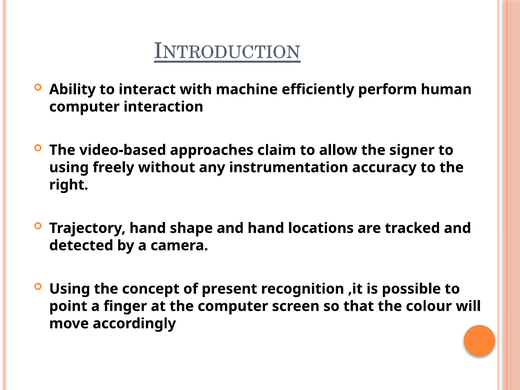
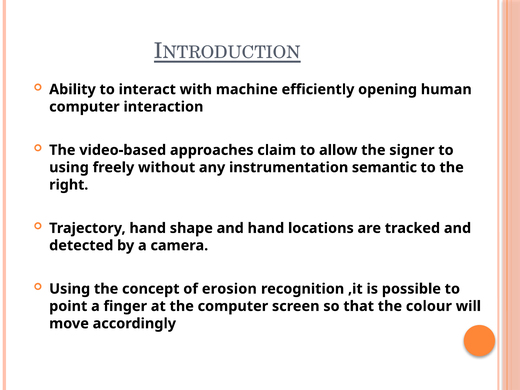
perform: perform -> opening (388, 89)
accuracy: accuracy -> semantic (384, 167)
present: present -> erosion (229, 289)
